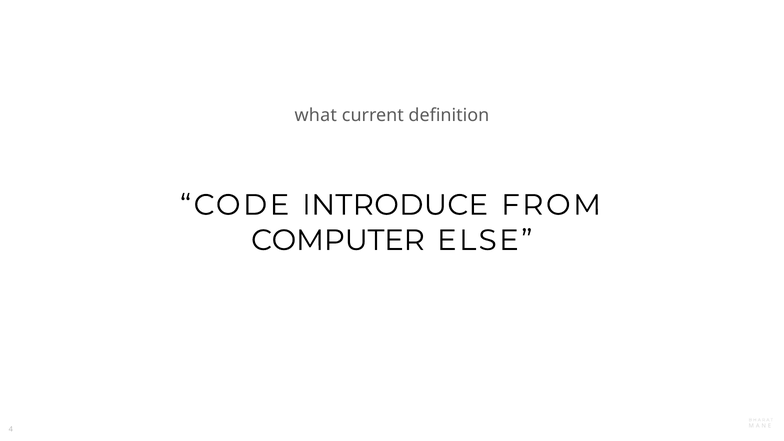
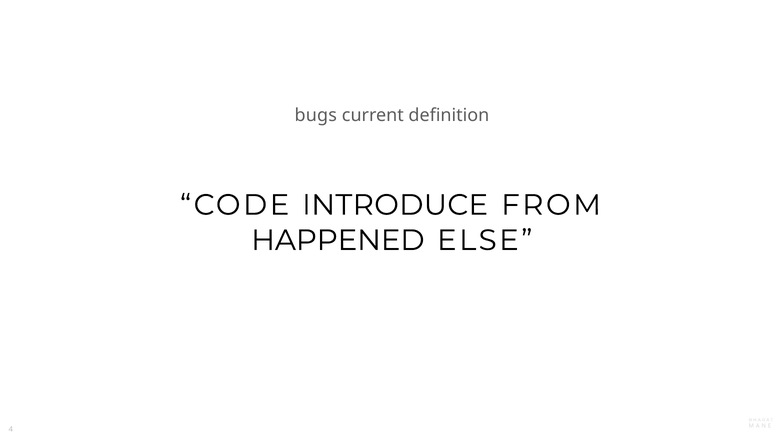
what: what -> bugs (316, 115)
COMPUTER: COMPUTER -> HAPPENED (338, 240)
